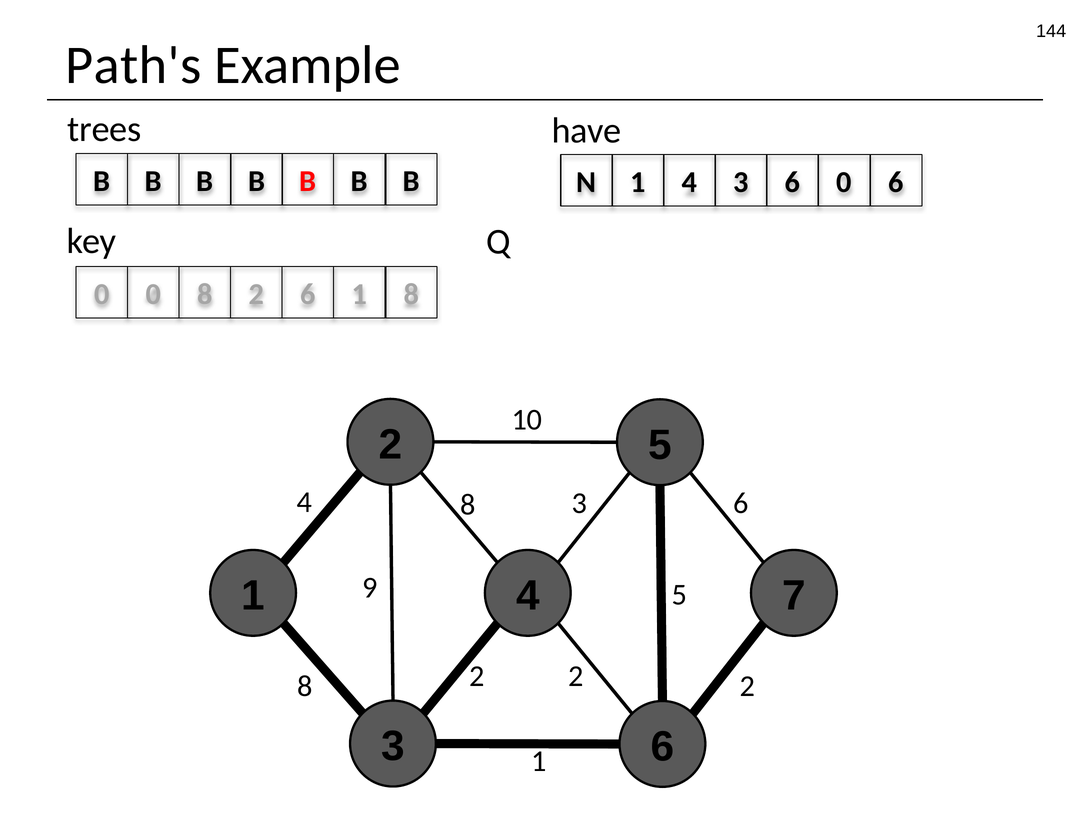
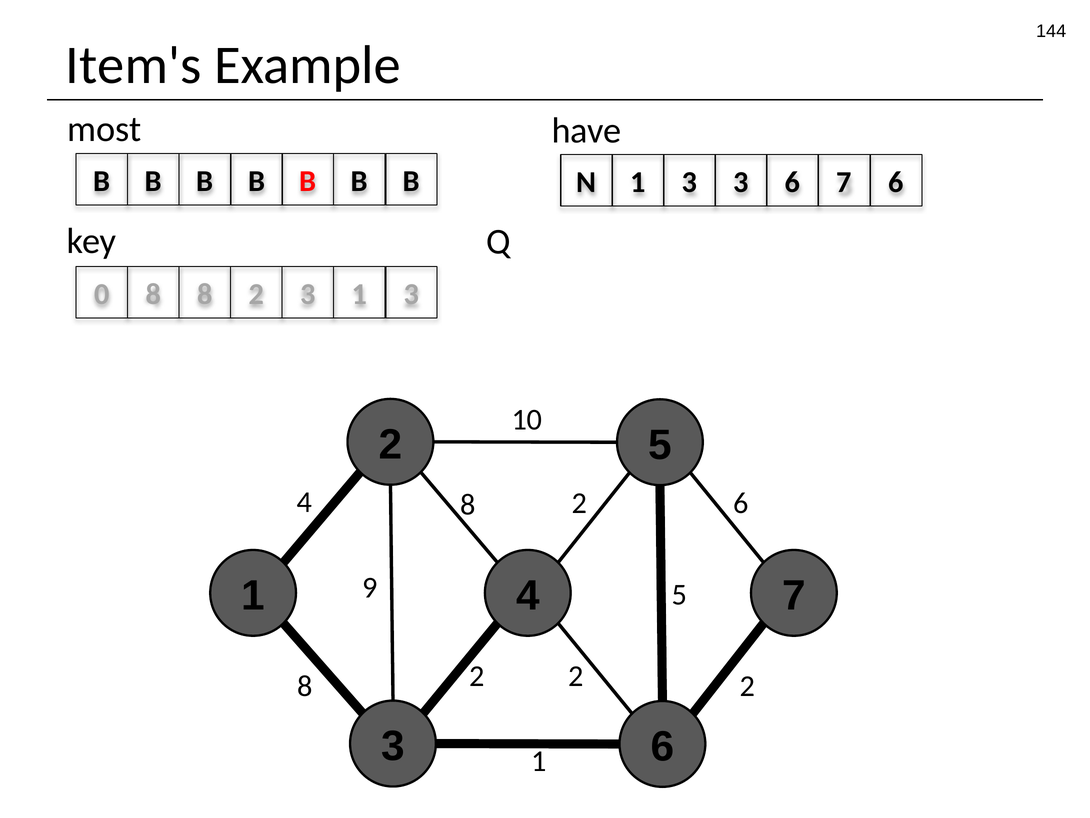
Path's: Path's -> Item's (134, 65)
trees: trees -> most (104, 129)
N 1 4: 4 -> 3 (690, 182)
6 0: 0 -> 7 (844, 182)
0 0: 0 -> 8 (153, 294)
8 2 6: 6 -> 3 (308, 294)
8: 8 -> 3 (411, 294)
3: 3 -> 2 (579, 503)
